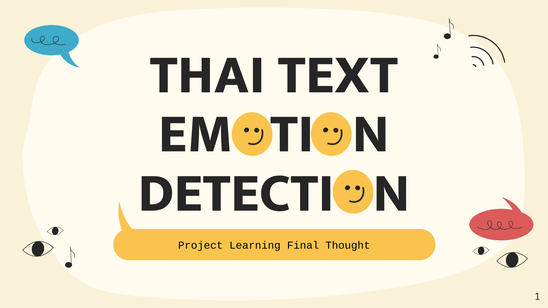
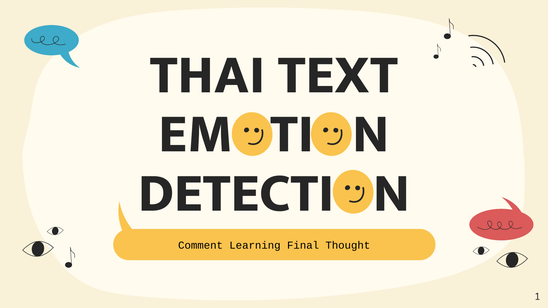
Project: Project -> Comment (201, 246)
